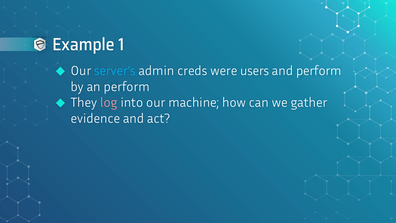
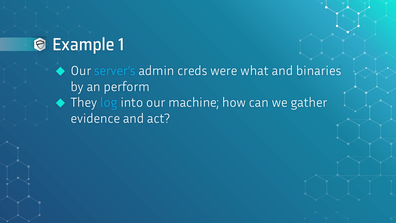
users: users -> what (255, 71)
and perform: perform -> binaries (319, 71)
log colour: pink -> light blue (109, 102)
